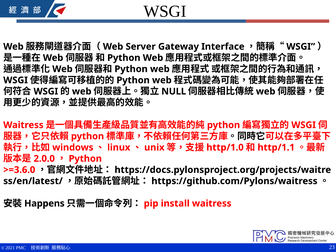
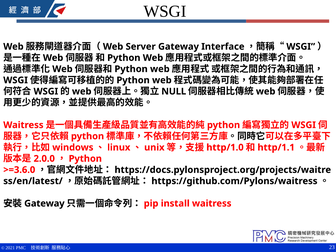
Happens: Happens -> Gateway (44, 203)
